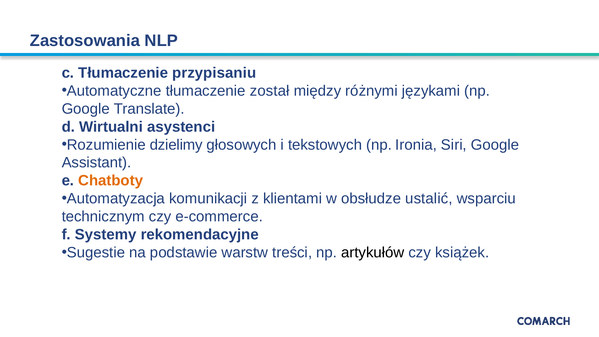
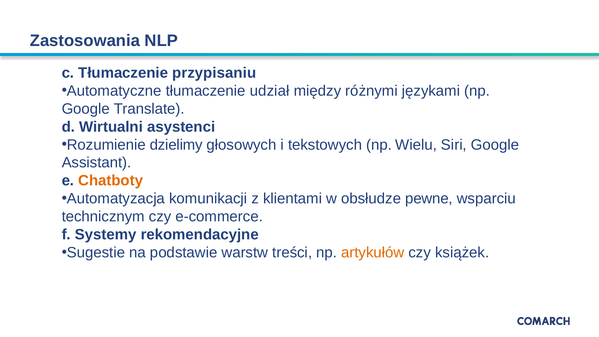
został: został -> udział (270, 91)
Ironia: Ironia -> Wielu (416, 145)
ustalić: ustalić -> pewne (429, 199)
artykułów colour: black -> orange (373, 253)
